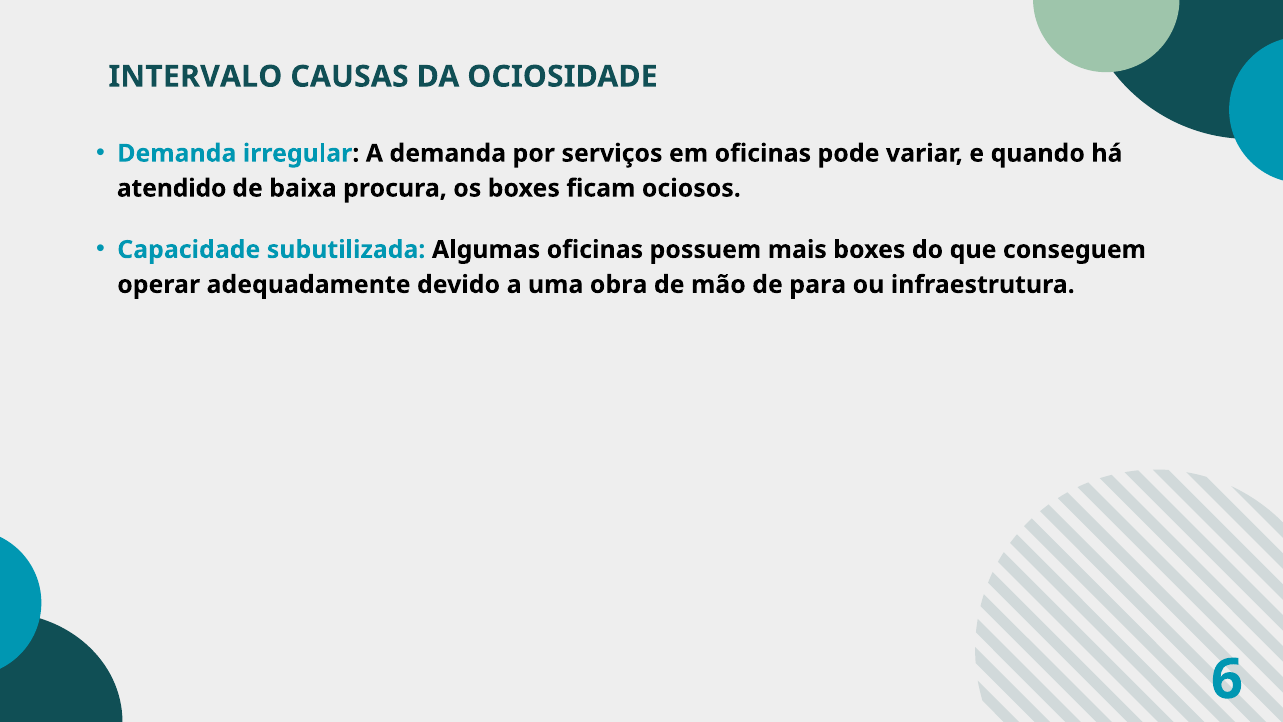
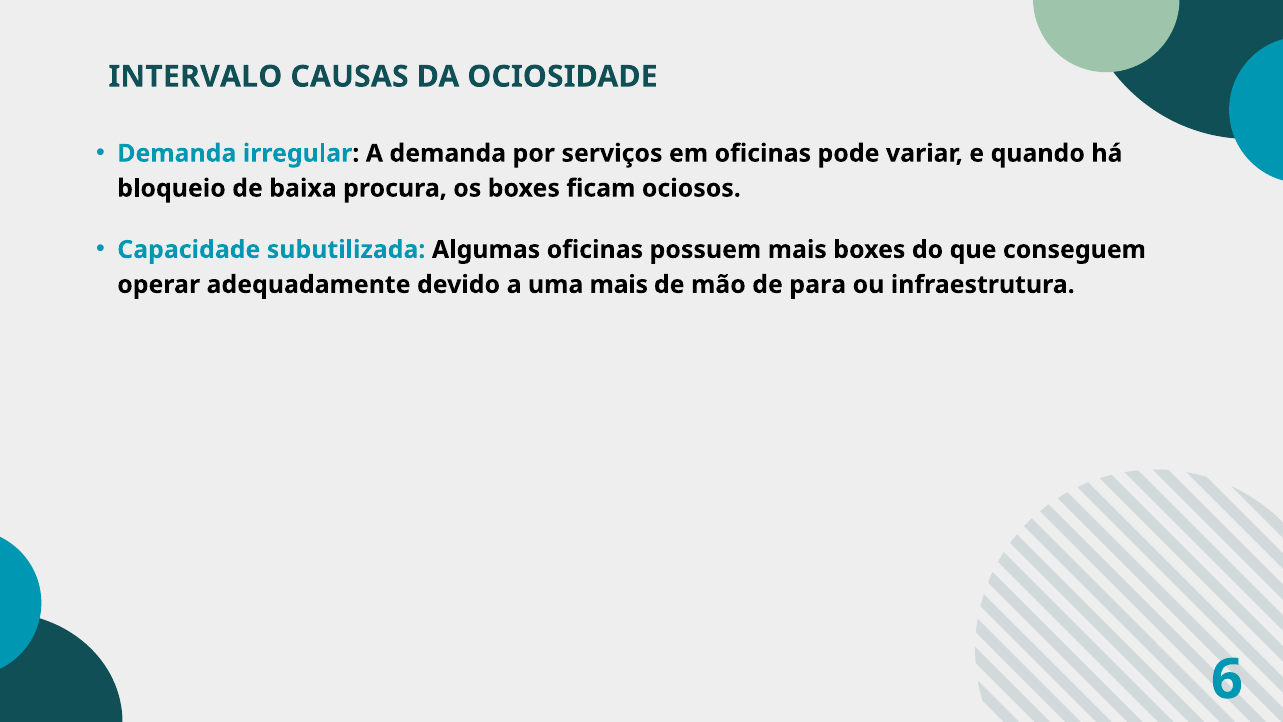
atendido: atendido -> bloqueio (172, 188)
uma obra: obra -> mais (619, 285)
